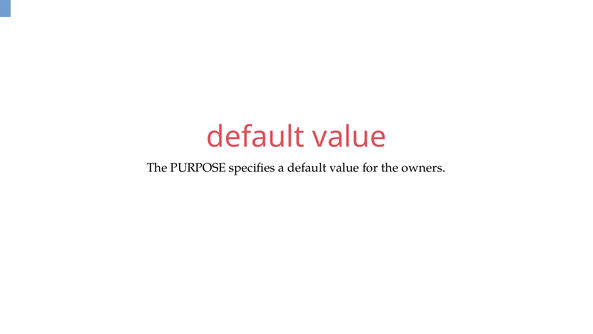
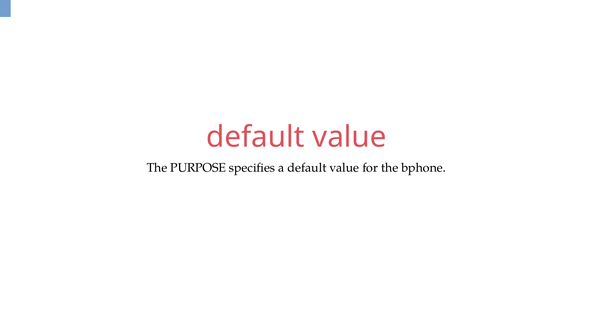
owners: owners -> bphone (424, 168)
